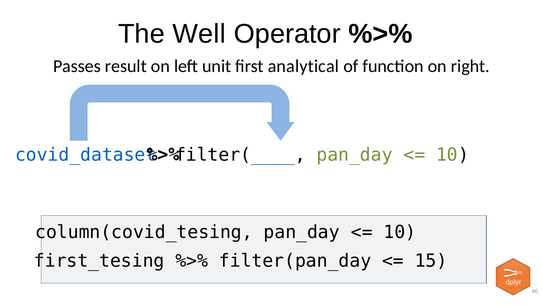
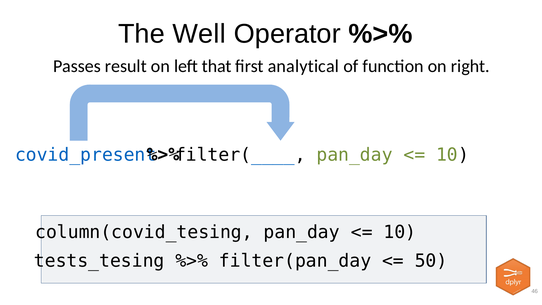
unit: unit -> that (217, 66)
covid_dataset: covid_dataset -> covid_present (86, 155)
first_tesing: first_tesing -> tests_tesing (99, 261)
15: 15 -> 50 (431, 261)
